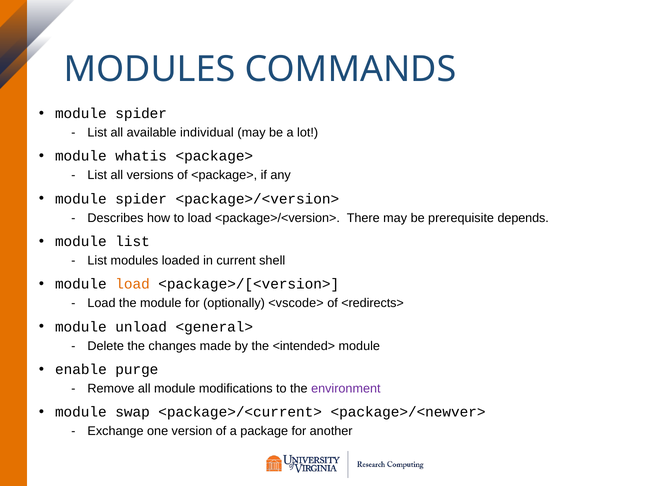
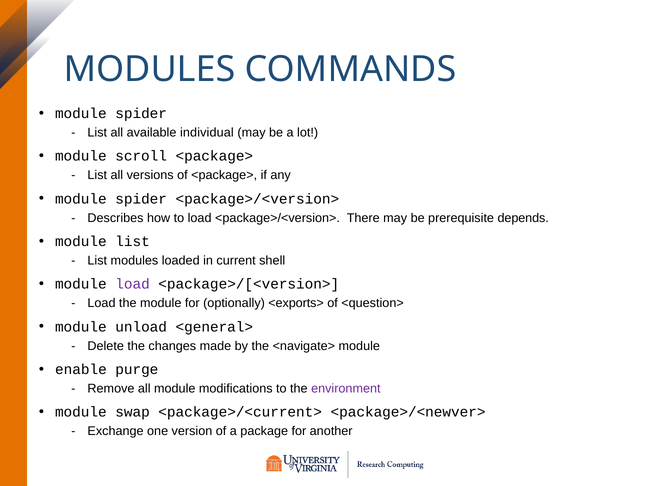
whatis: whatis -> scroll (141, 156)
load colour: orange -> purple (133, 284)
<vscode>: <vscode> -> <exports> (296, 303)
<redirects>: <redirects> -> <question> (373, 303)
<intended>: <intended> -> <navigate> (304, 346)
